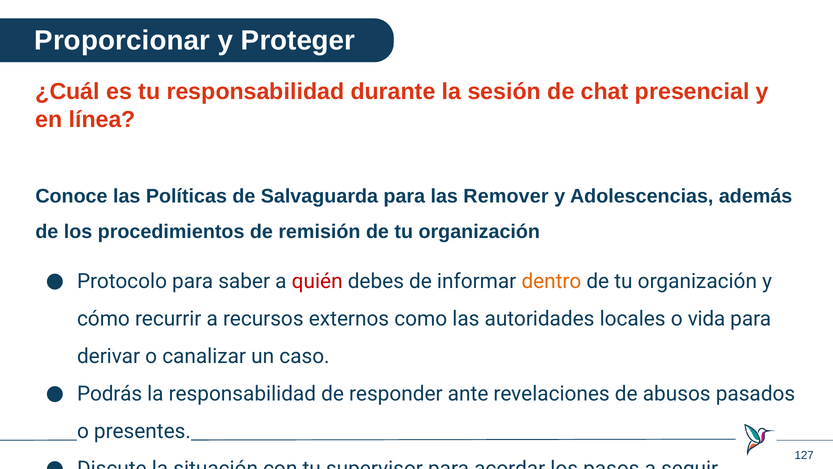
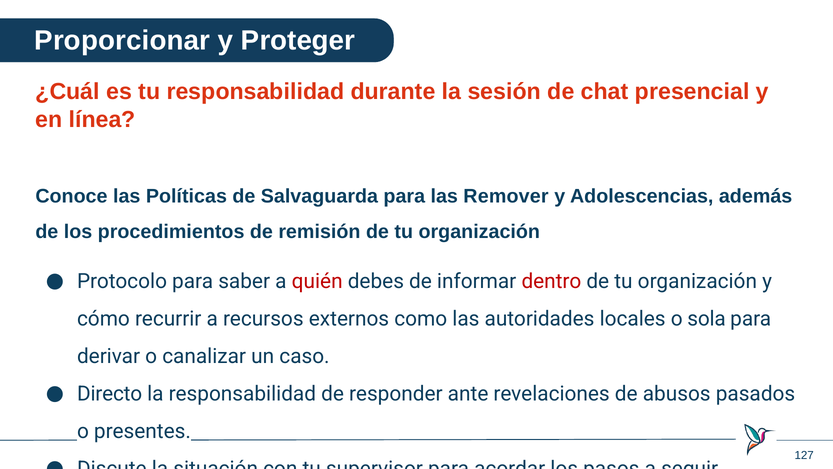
dentro colour: orange -> red (551, 281)
locales o vida: vida -> sola (707, 319)
Podrás: Podrás -> Directo (110, 394)
